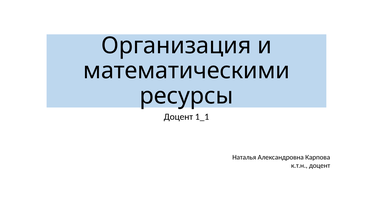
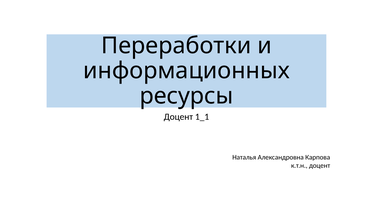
Организация: Организация -> Переработки (176, 46)
математическими: математическими -> информационных (186, 71)
